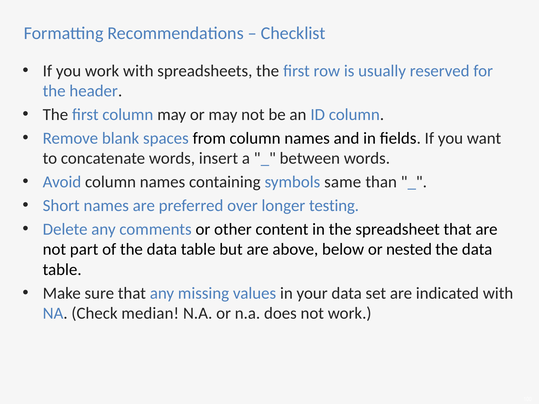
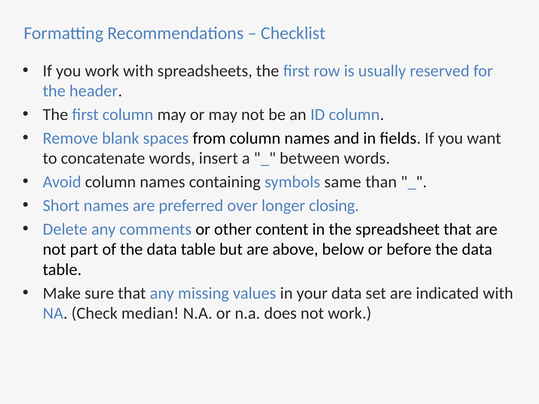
testing: testing -> closing (334, 206)
nested: nested -> before (409, 249)
